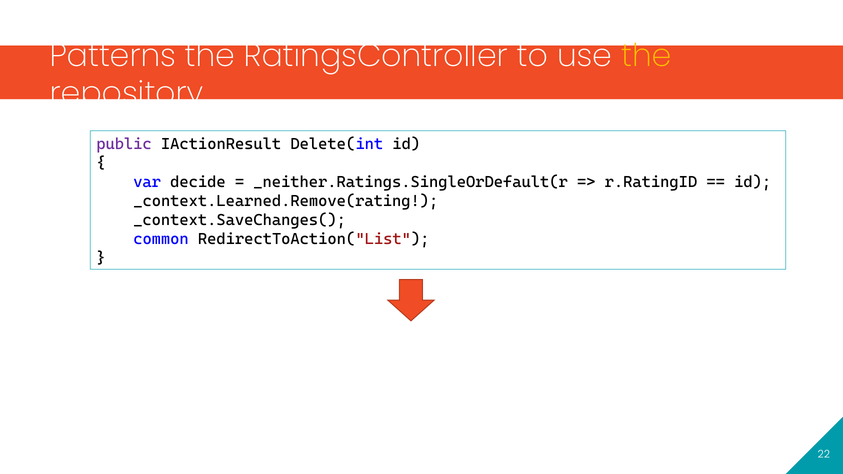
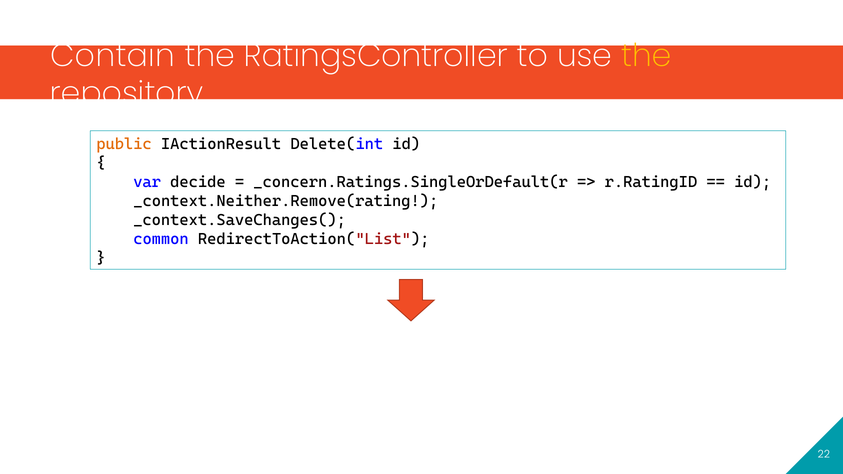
Patterns: Patterns -> Contain (113, 56)
public colour: purple -> orange (124, 144)
_neither.Ratings.SingleOrDefault(r: _neither.Ratings.SingleOrDefault(r -> _concern.Ratings.SingleOrDefault(r (411, 182)
_context.Learned.Remove(rating: _context.Learned.Remove(rating -> _context.Neither.Remove(rating (286, 201)
